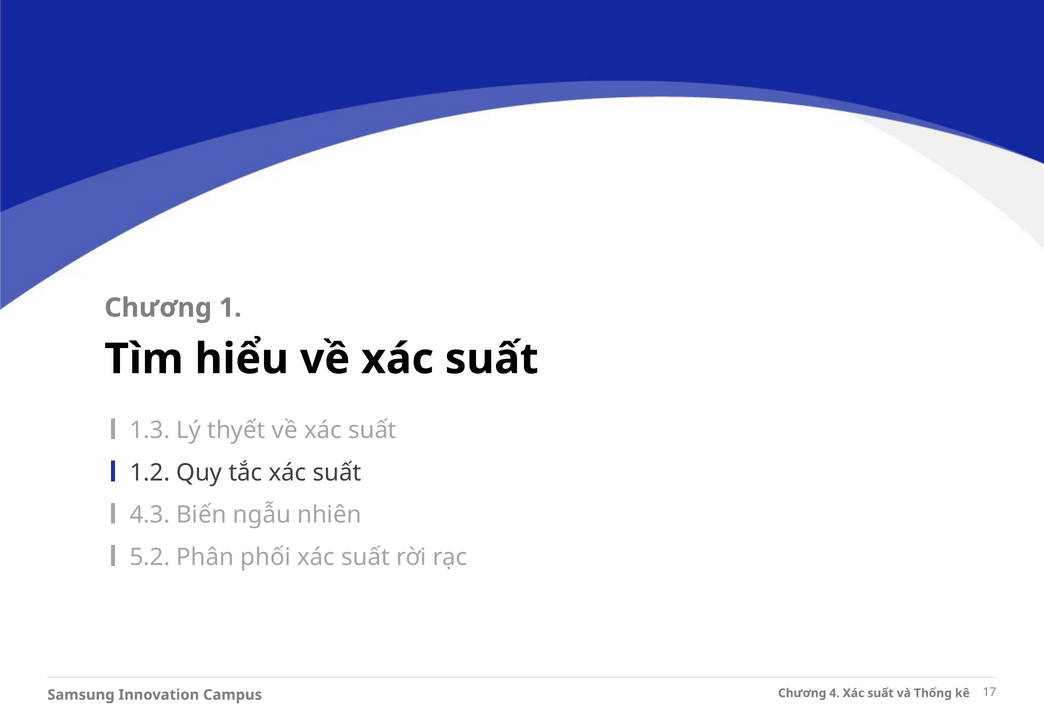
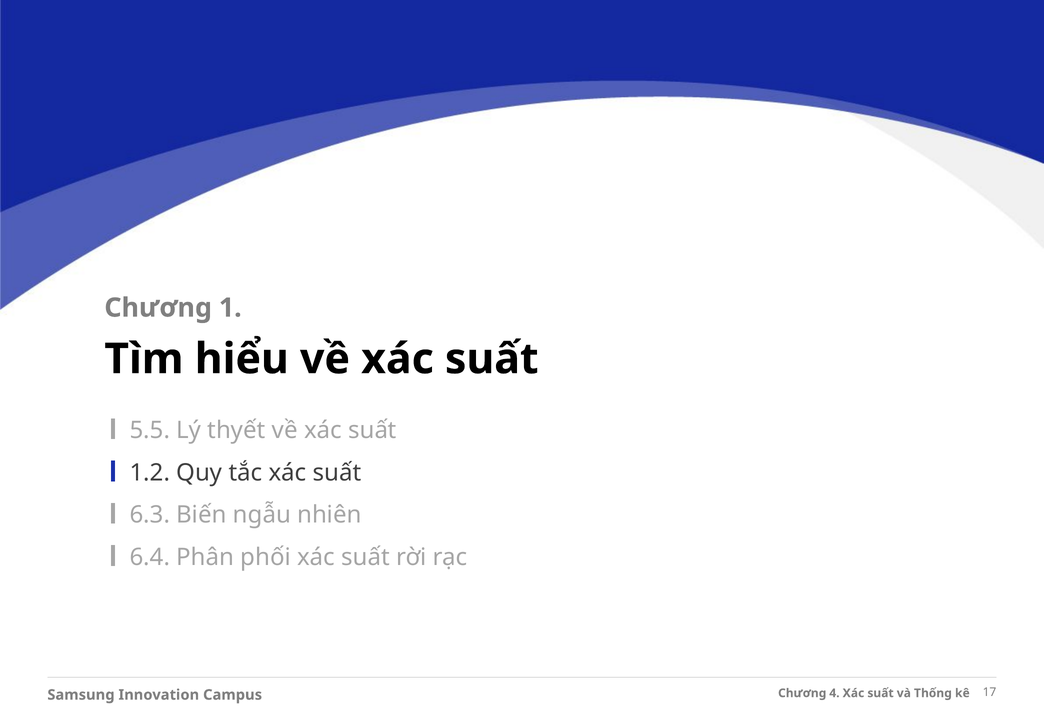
1.3: 1.3 -> 5.5 (150, 430)
4.3: 4.3 -> 6.3 (150, 515)
5.2: 5.2 -> 6.4 (150, 557)
